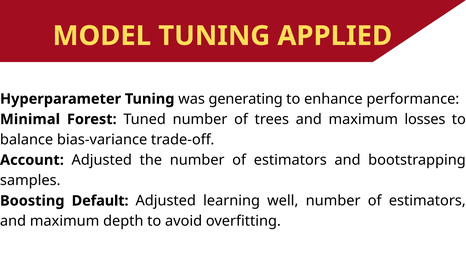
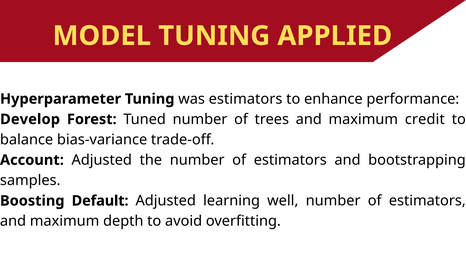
was generating: generating -> estimators (246, 99)
Minimal: Minimal -> Develop (30, 119)
losses: losses -> credit (425, 119)
